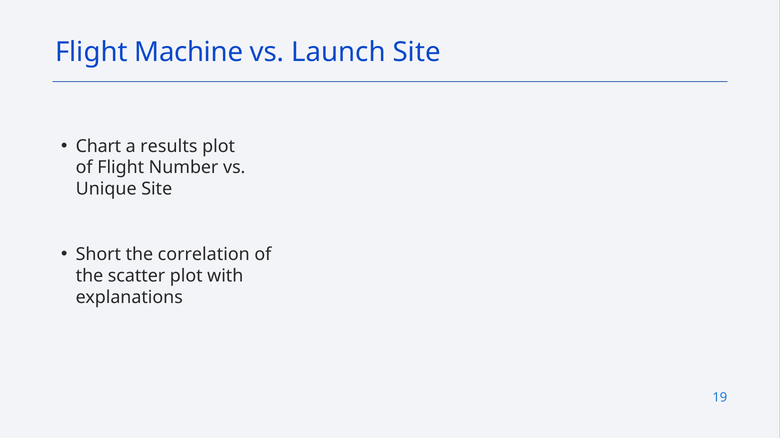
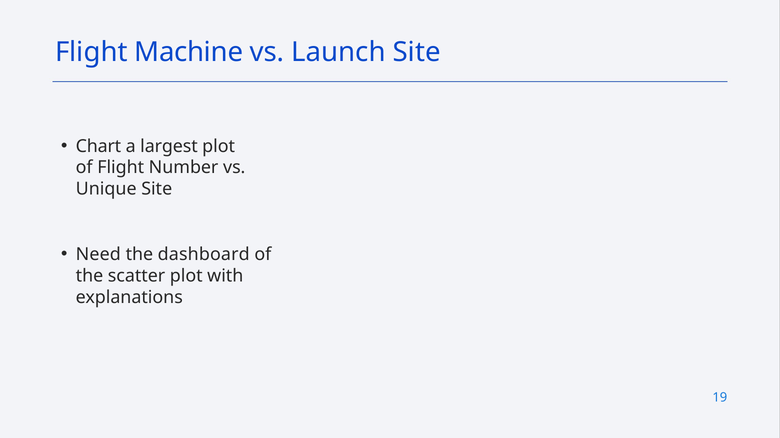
results: results -> largest (169, 146)
Short: Short -> Need (98, 255)
correlation: correlation -> dashboard (204, 255)
